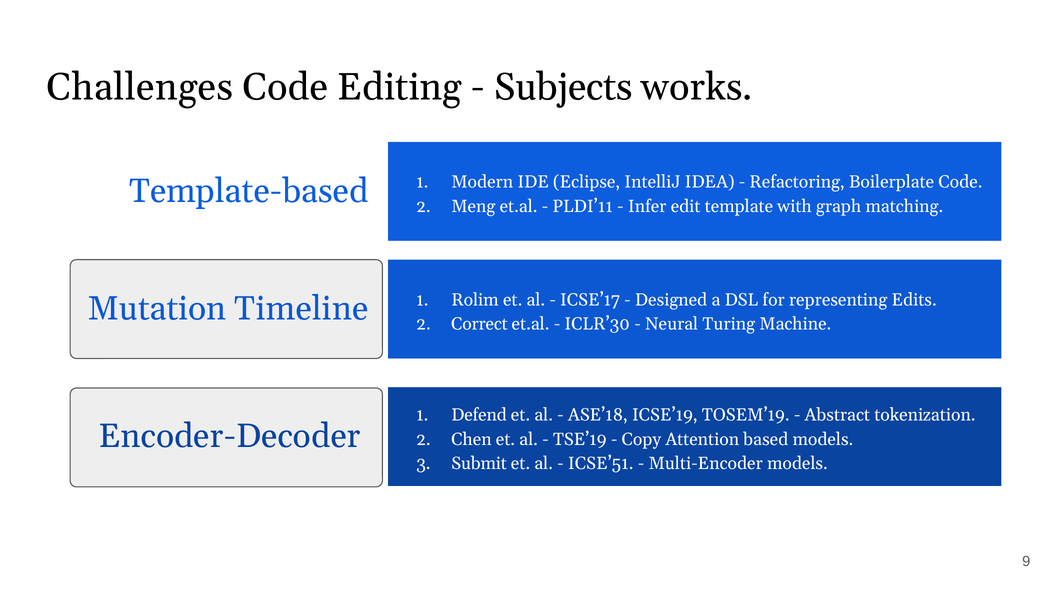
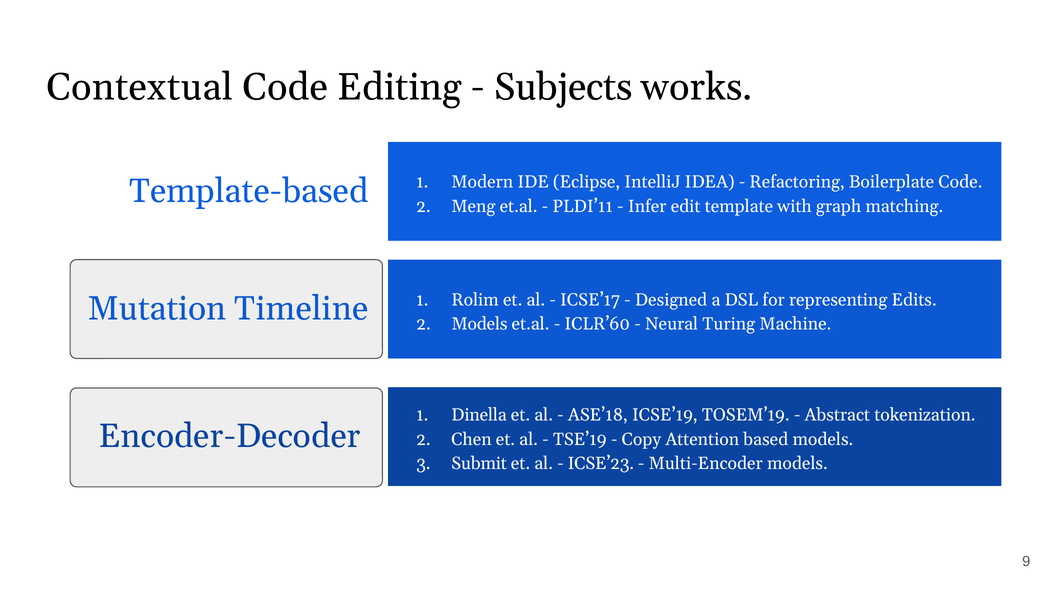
Challenges: Challenges -> Contextual (140, 87)
Correct: Correct -> Models (479, 324)
ICLR’30: ICLR’30 -> ICLR’60 (597, 324)
Defend: Defend -> Dinella (479, 415)
ICSE’51: ICSE’51 -> ICSE’23 (601, 464)
